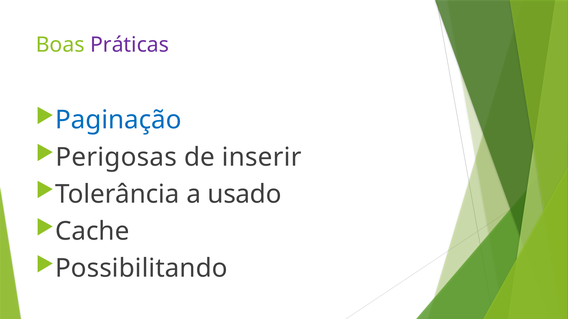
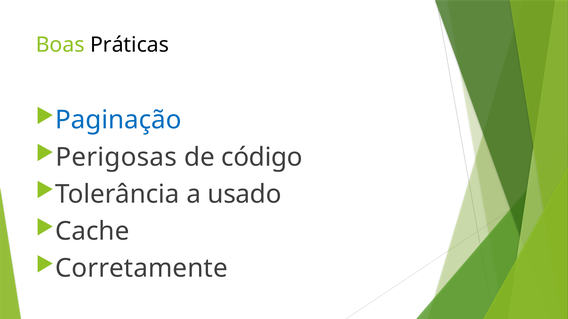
Práticas colour: purple -> black (130, 45)
inserir: inserir -> código (262, 157)
Possibilitando: Possibilitando -> Corretamente (141, 269)
